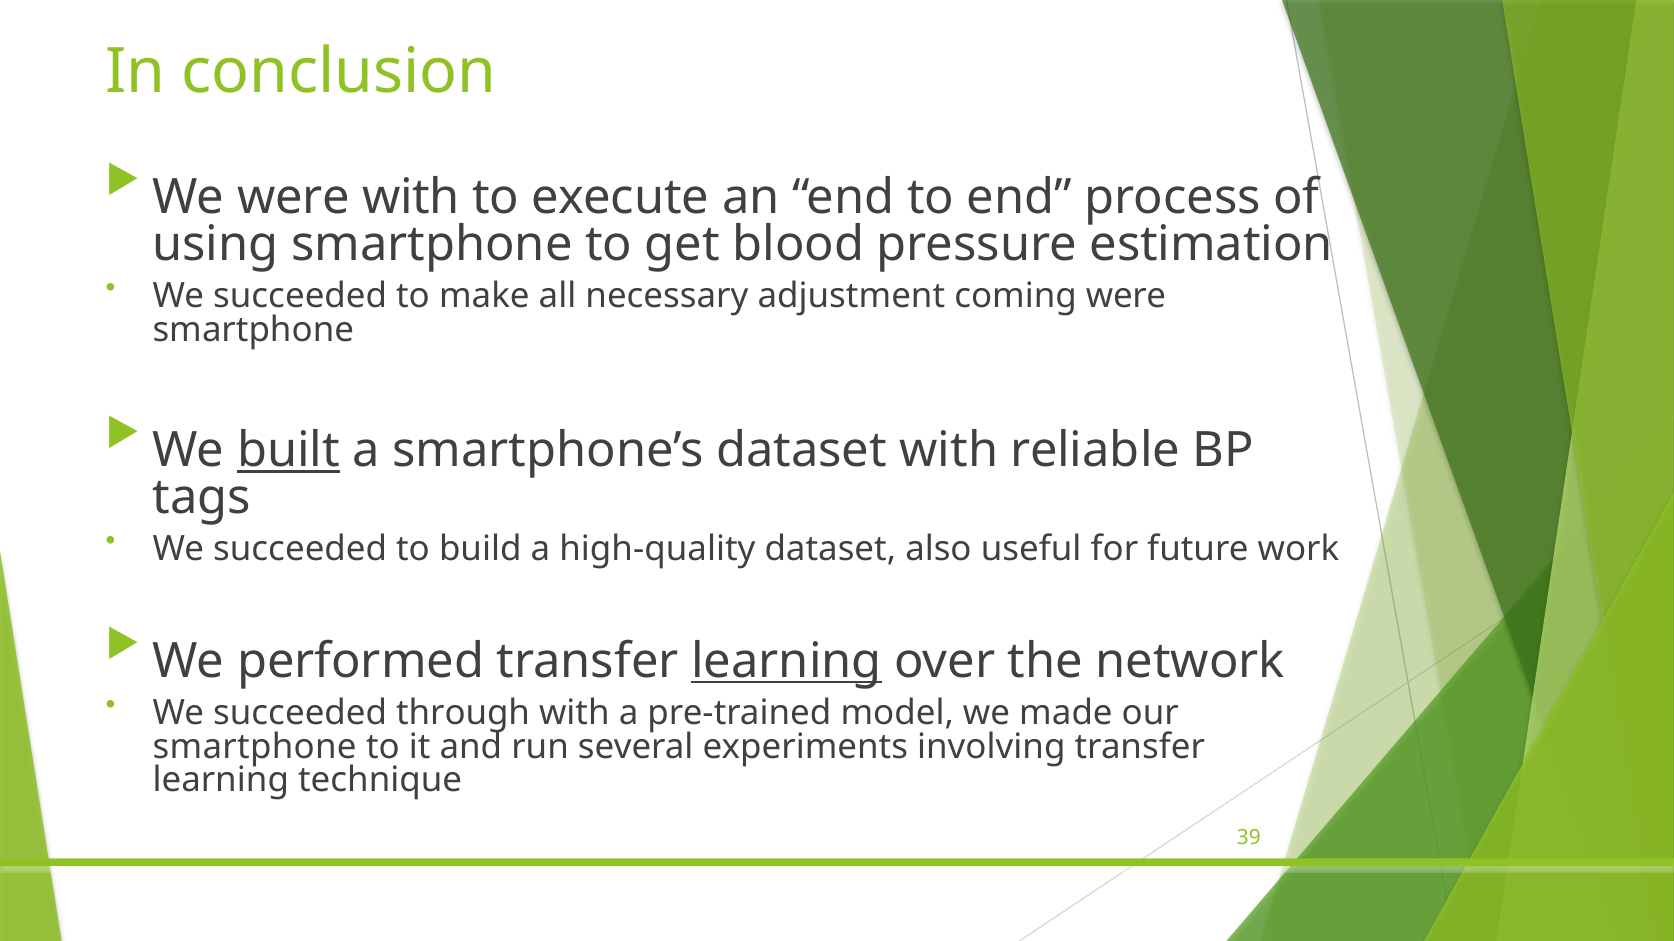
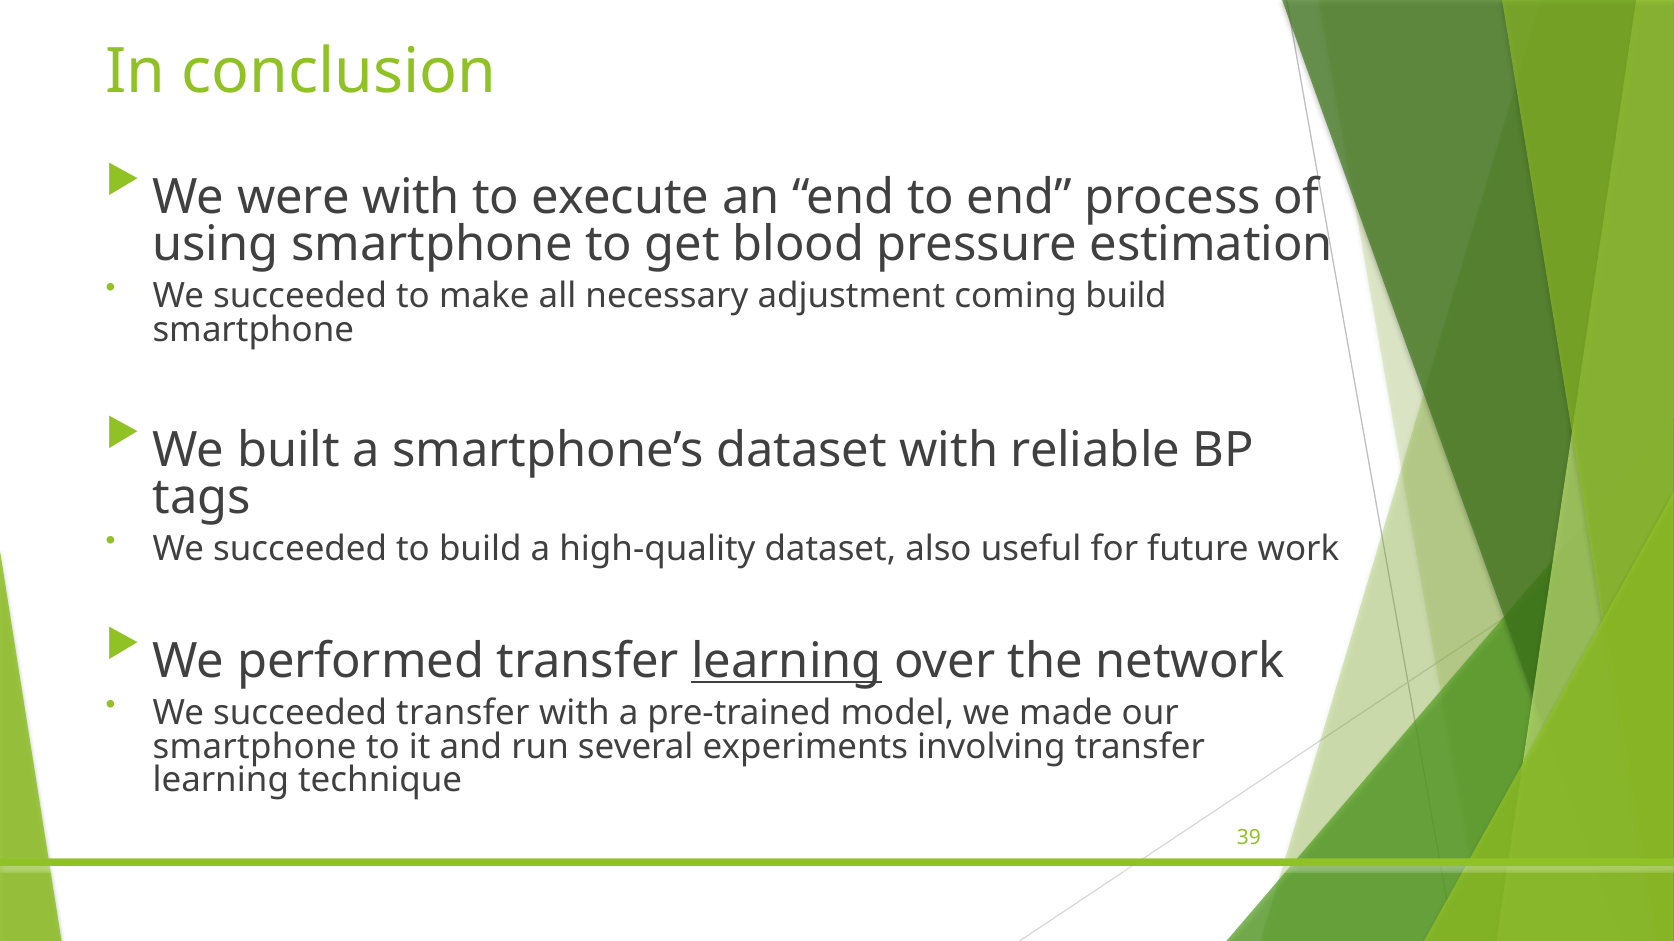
coming were: were -> build (1126, 297)
built underline: present -> none (289, 450)
succeeded through: through -> transfer (463, 714)
